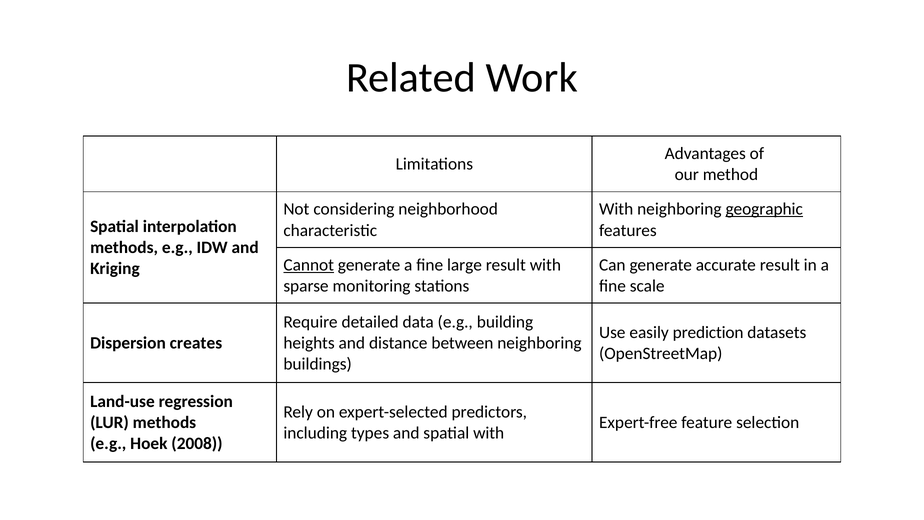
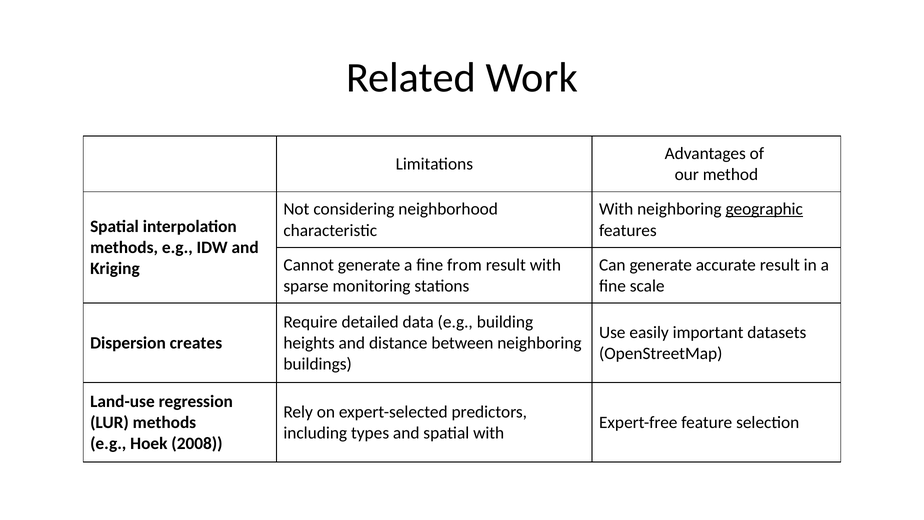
Cannot underline: present -> none (309, 265)
large: large -> from (464, 265)
prediction: prediction -> important (708, 332)
